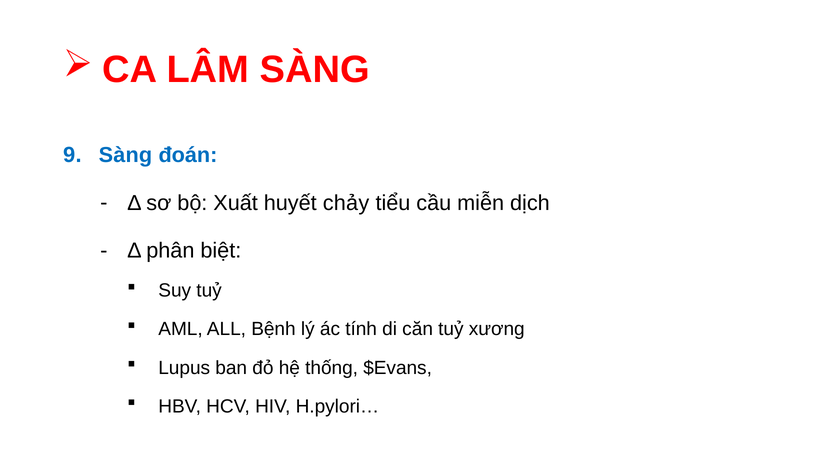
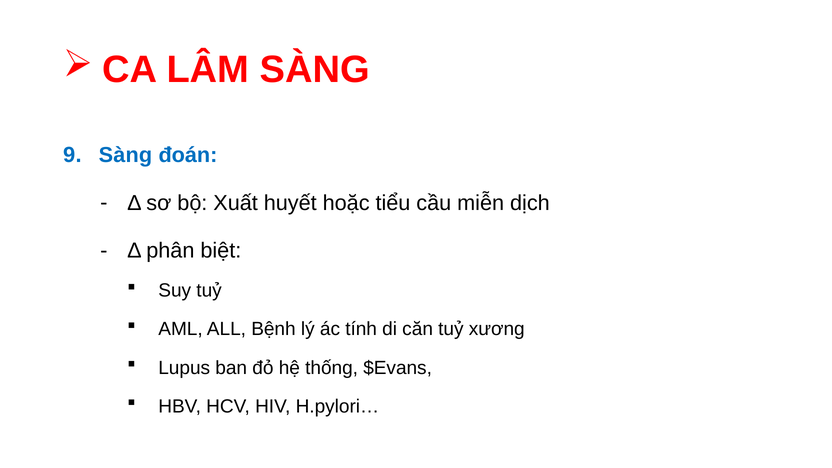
chảy: chảy -> hoặc (346, 203)
